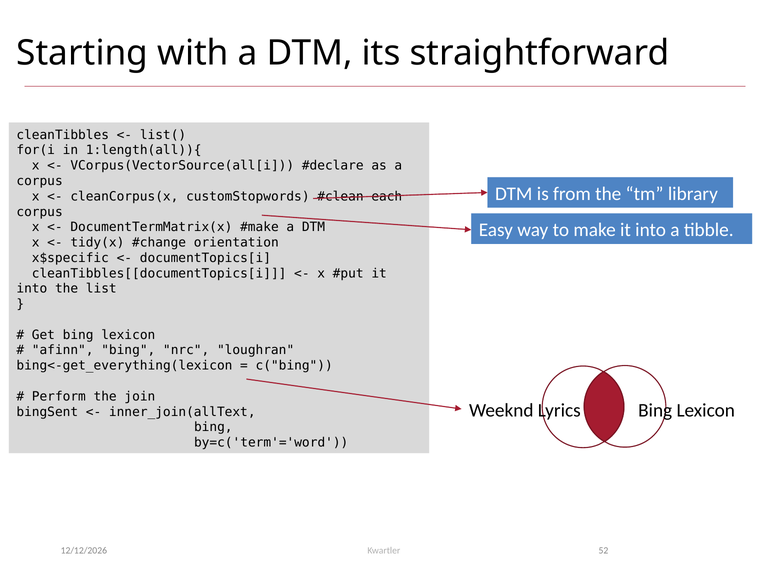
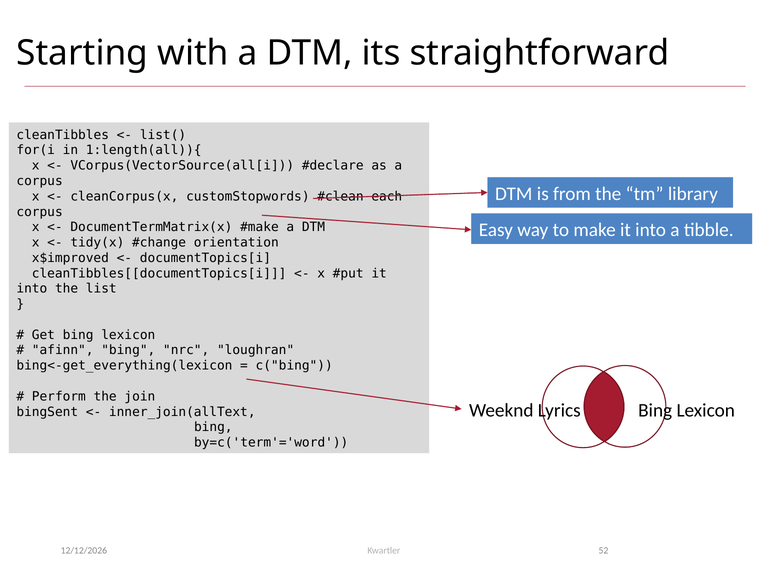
x$specific: x$specific -> x$improved (70, 258)
